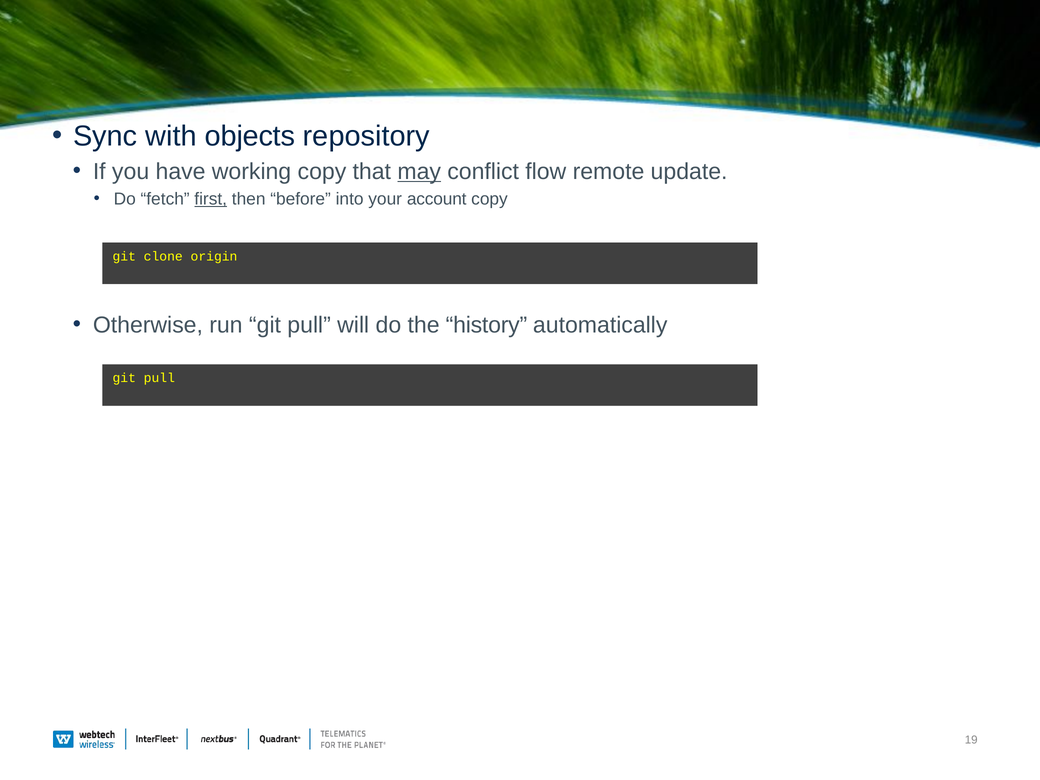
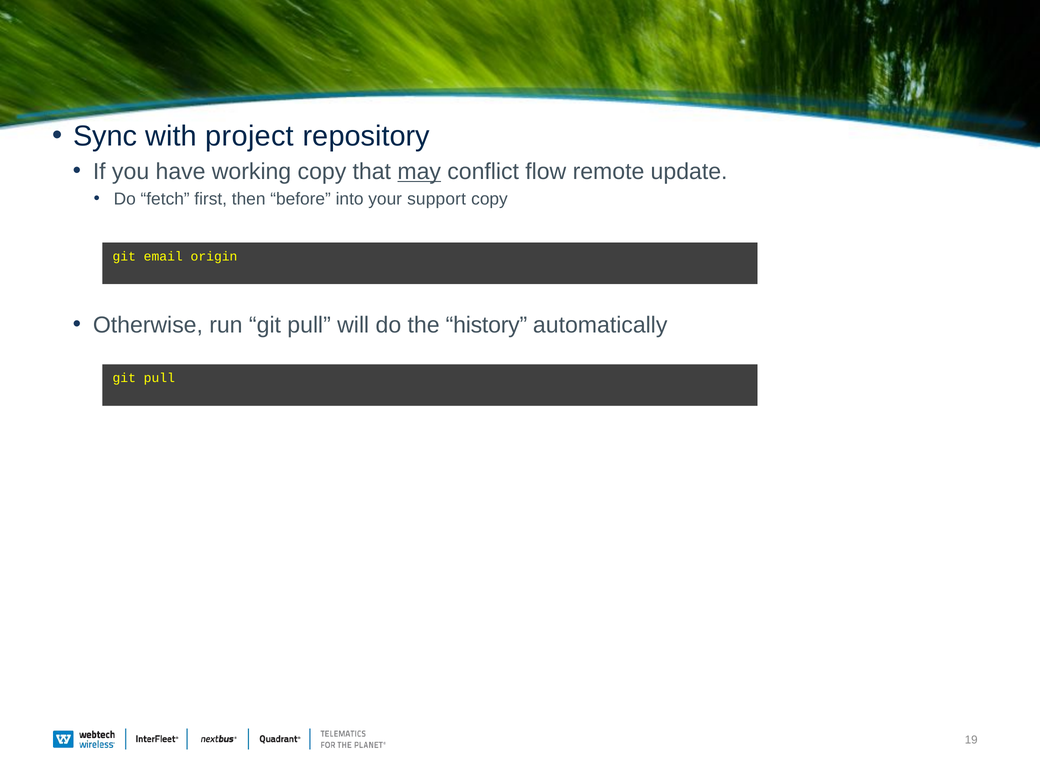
objects: objects -> project (250, 136)
first underline: present -> none (211, 199)
account: account -> support (437, 199)
clone: clone -> email (163, 256)
